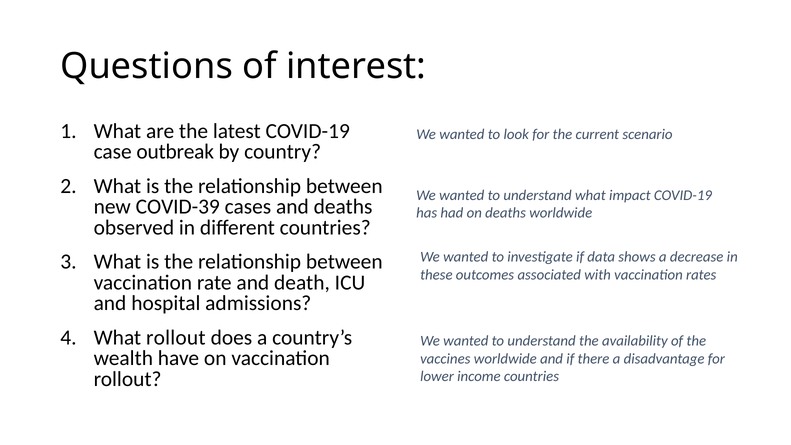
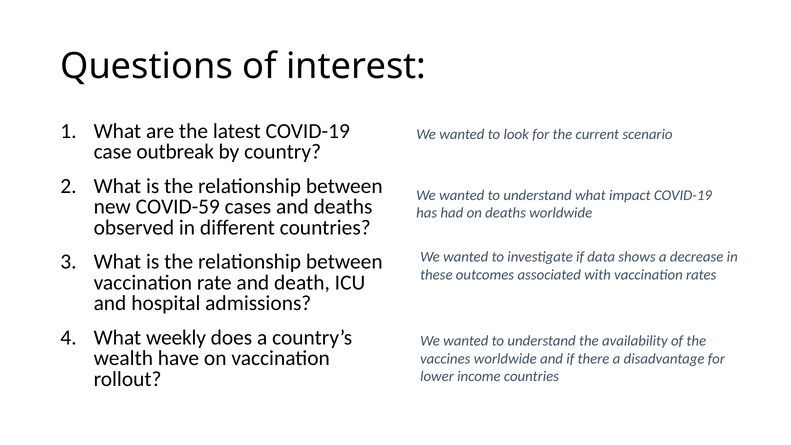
COVID-39: COVID-39 -> COVID-59 (178, 207)
What rollout: rollout -> weekly (176, 337)
